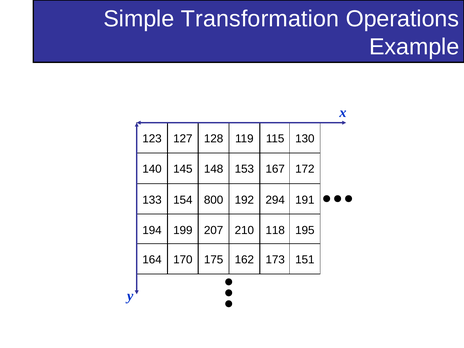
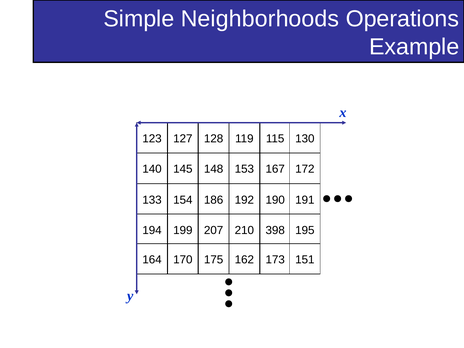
Transformation: Transformation -> Neighborhoods (260, 19)
800: 800 -> 186 (214, 200)
294: 294 -> 190 (275, 200)
118: 118 -> 398 (275, 230)
